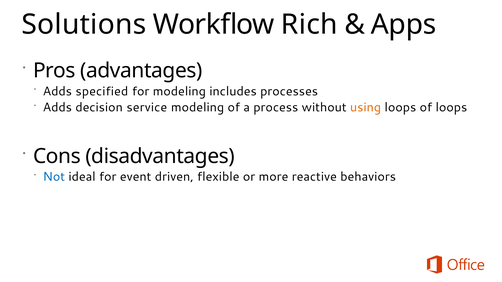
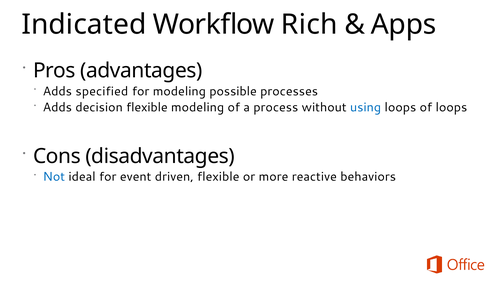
Solutions: Solutions -> Indicated (84, 24)
includes: includes -> possible (233, 91)
decision service: service -> flexible (147, 108)
using colour: orange -> blue (366, 108)
